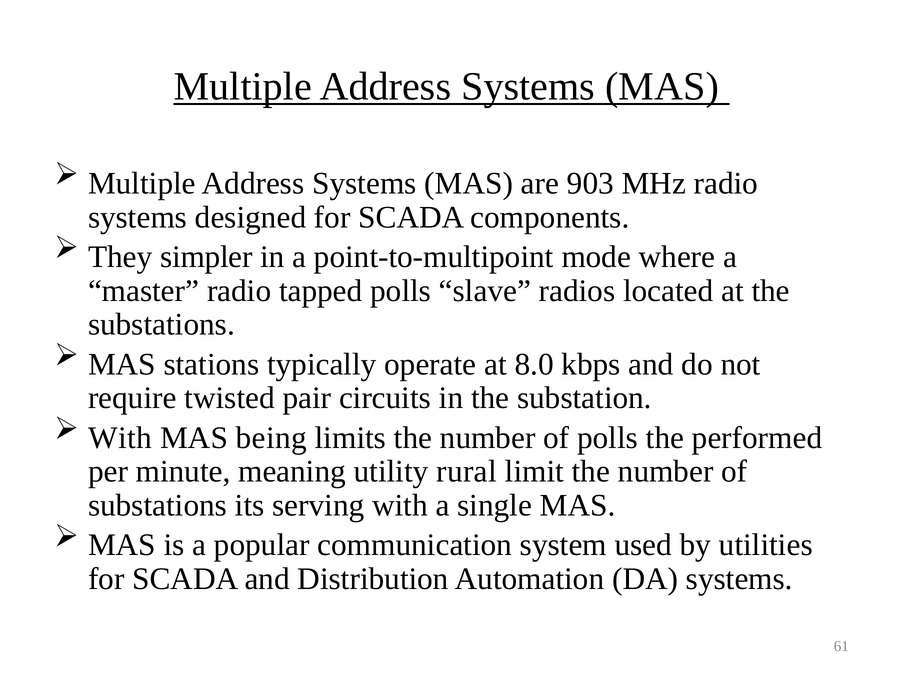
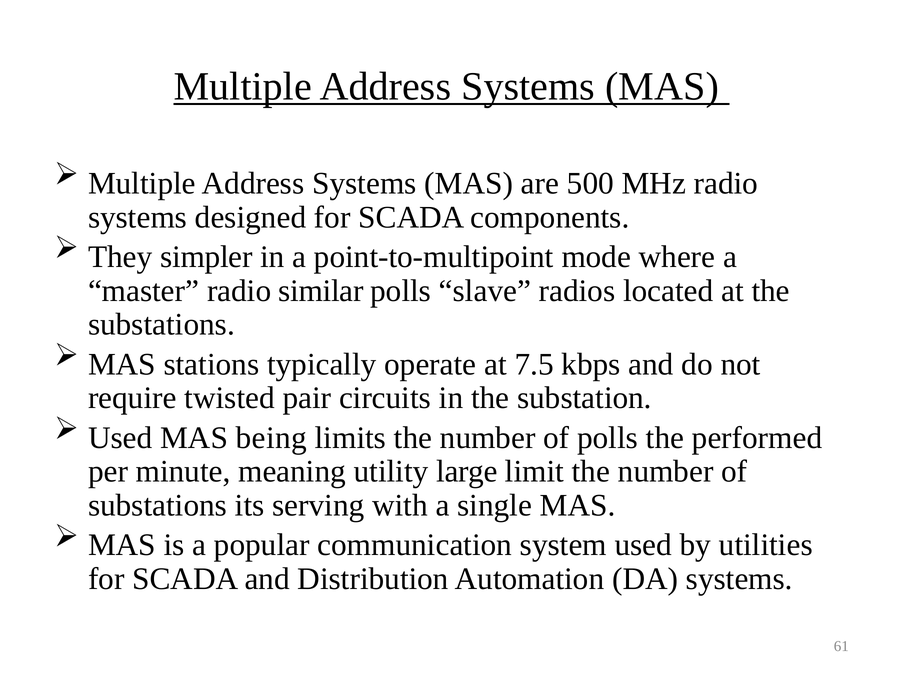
903: 903 -> 500 (590, 184)
tapped: tapped -> similar (321, 291)
8.0: 8.0 -> 7.5 (534, 364)
With: With -> Used (120, 438)
rural: rural -> large (467, 472)
